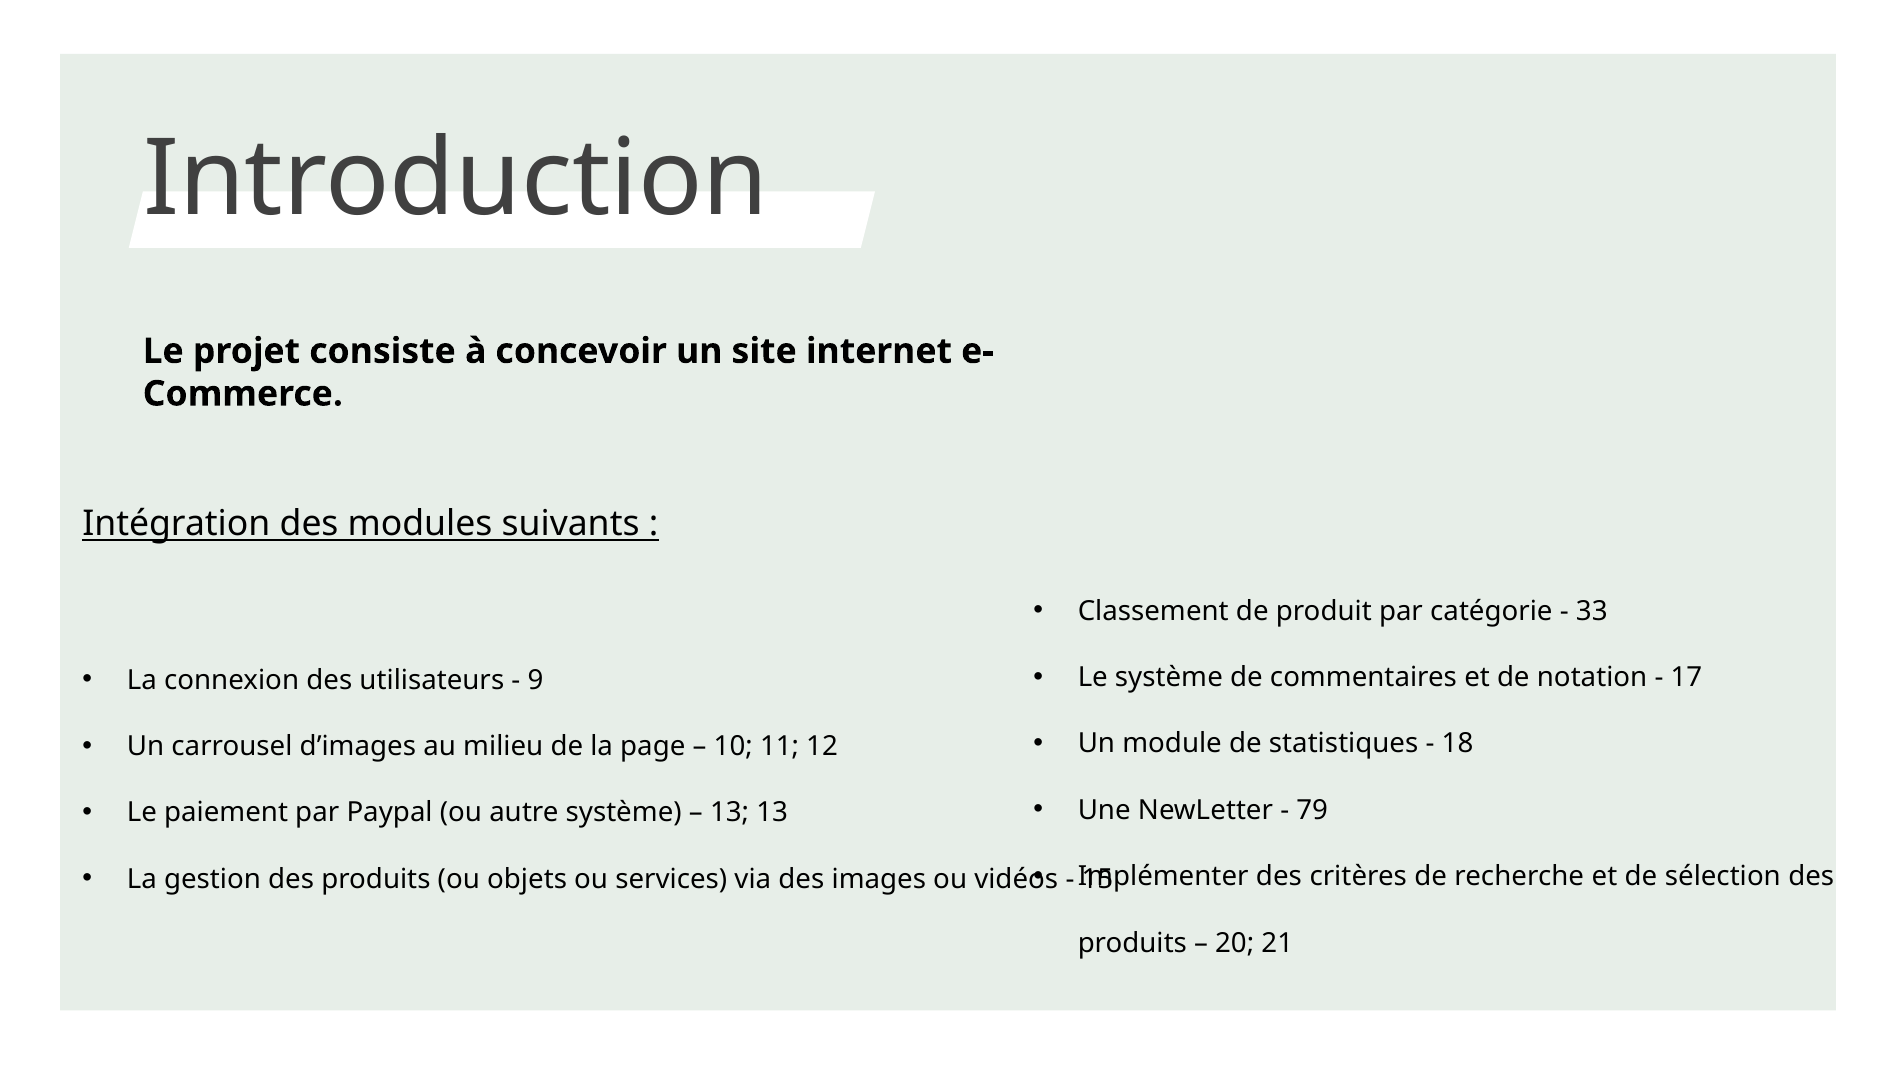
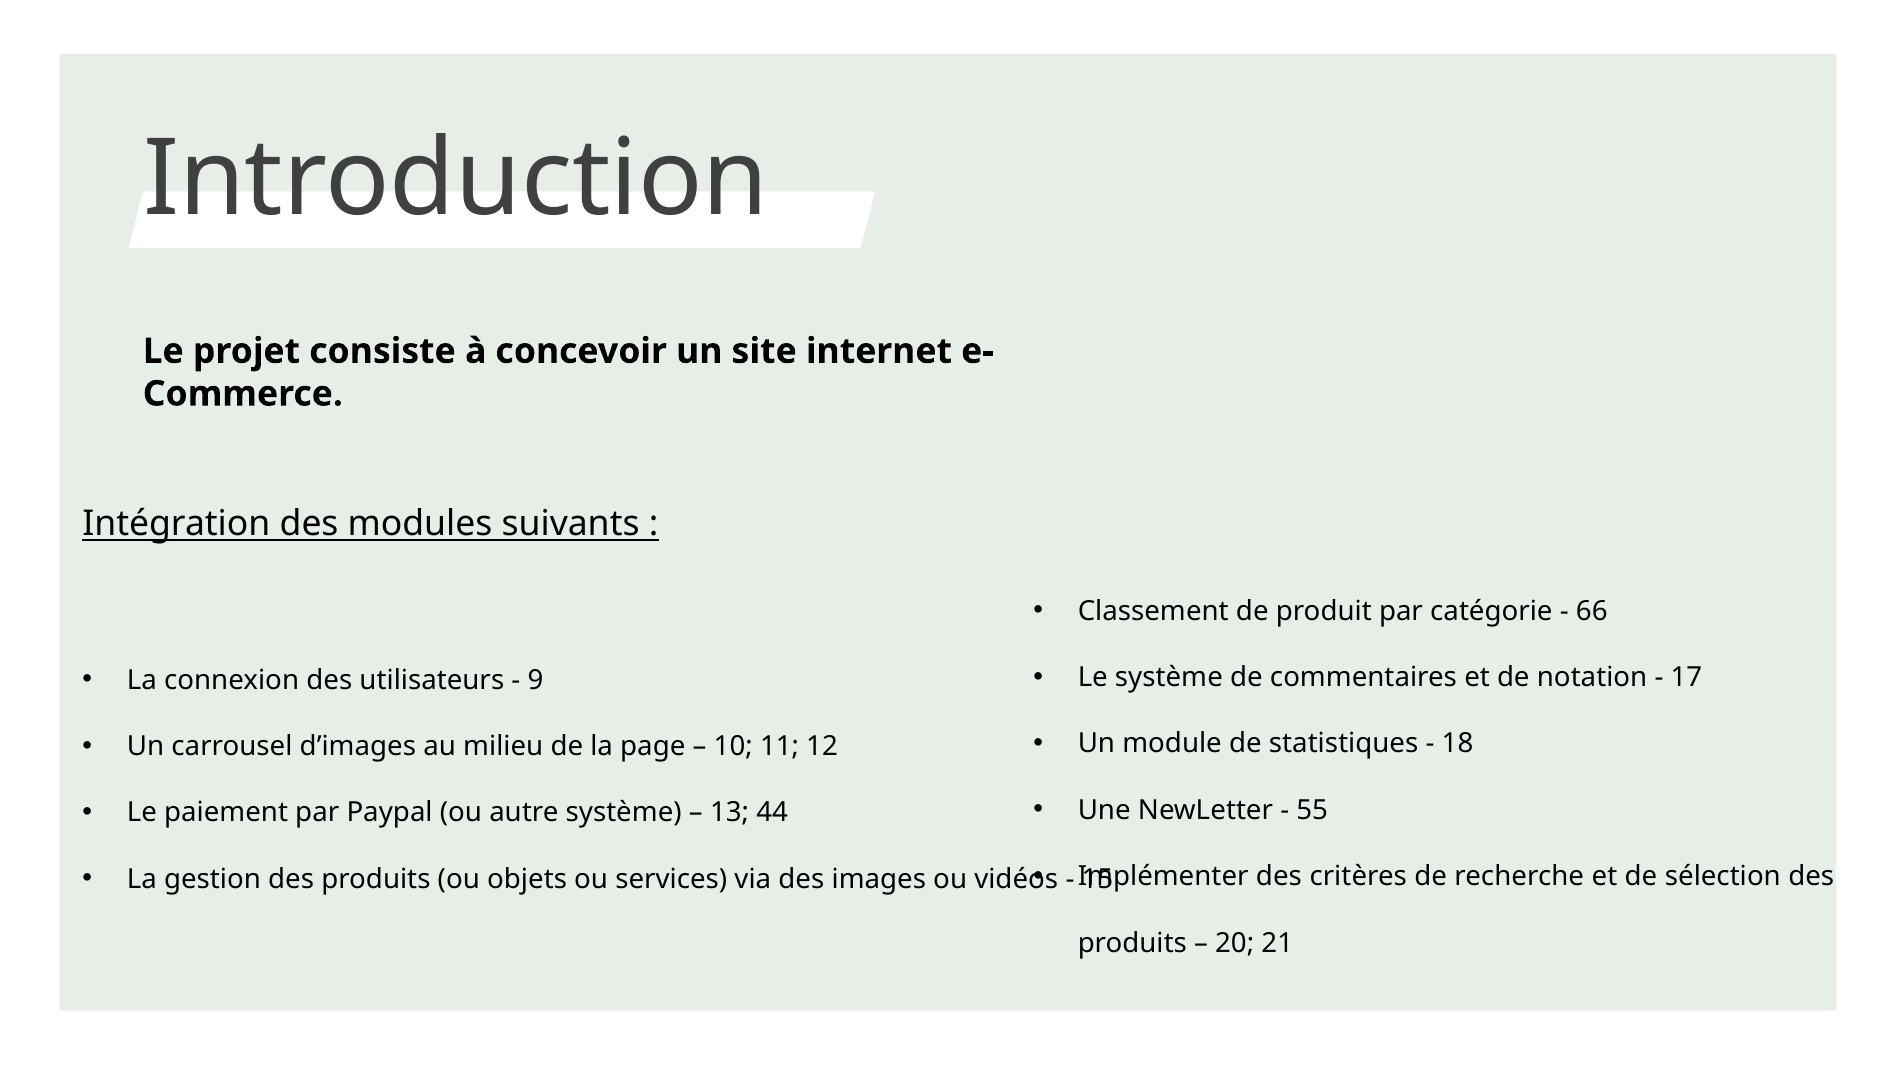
33: 33 -> 66 (1592, 611)
79: 79 -> 55 (1312, 811)
13 13: 13 -> 44 (772, 813)
